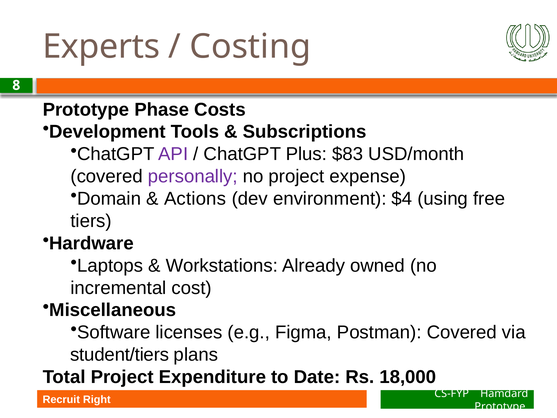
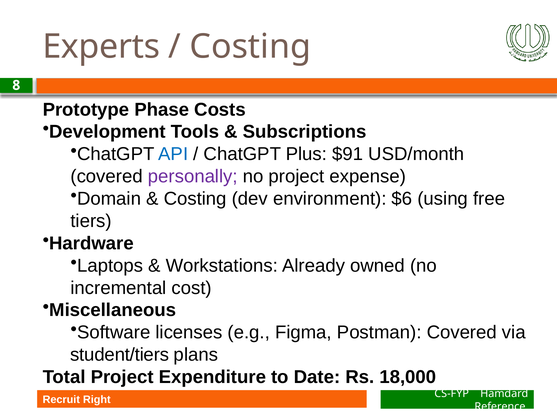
API colour: purple -> blue (173, 154)
$83: $83 -> $91 (348, 154)
Actions: Actions -> Costing (195, 199)
$4: $4 -> $6 (402, 199)
Prototype: Prototype -> Reference (500, 406)
